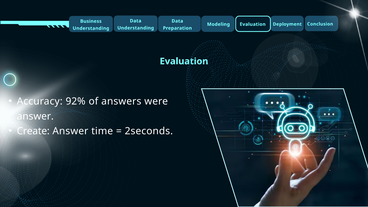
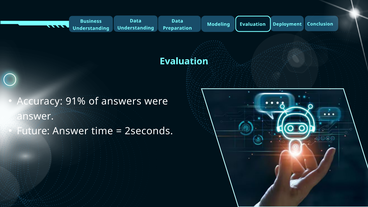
92%: 92% -> 91% (76, 101)
Create: Create -> Future (33, 131)
